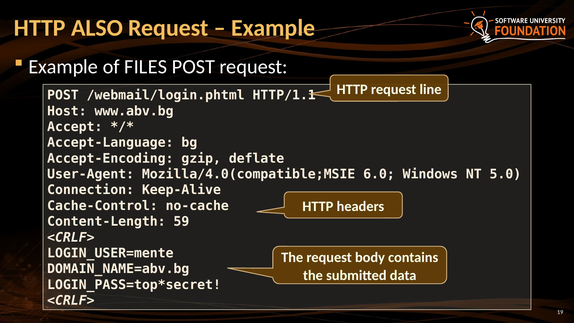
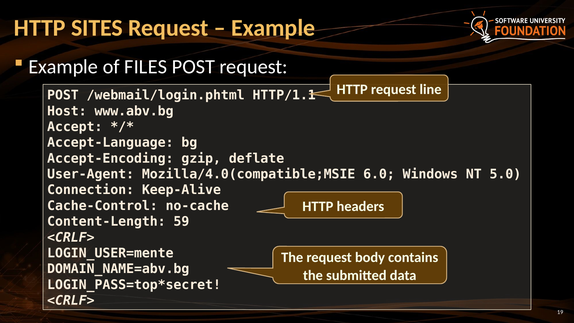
ALSO: ALSO -> SITES (97, 28)
